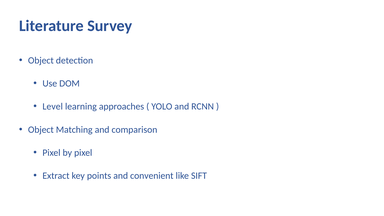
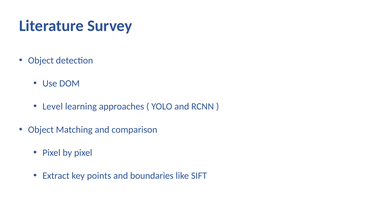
convenient: convenient -> boundaries (152, 176)
